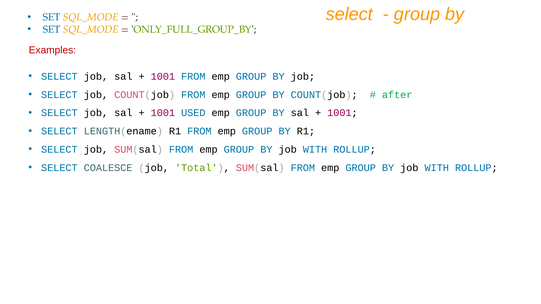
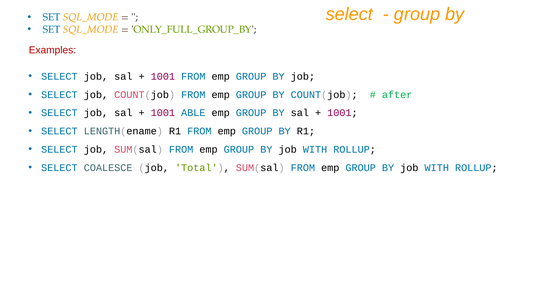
USED: USED -> ABLE (193, 113)
